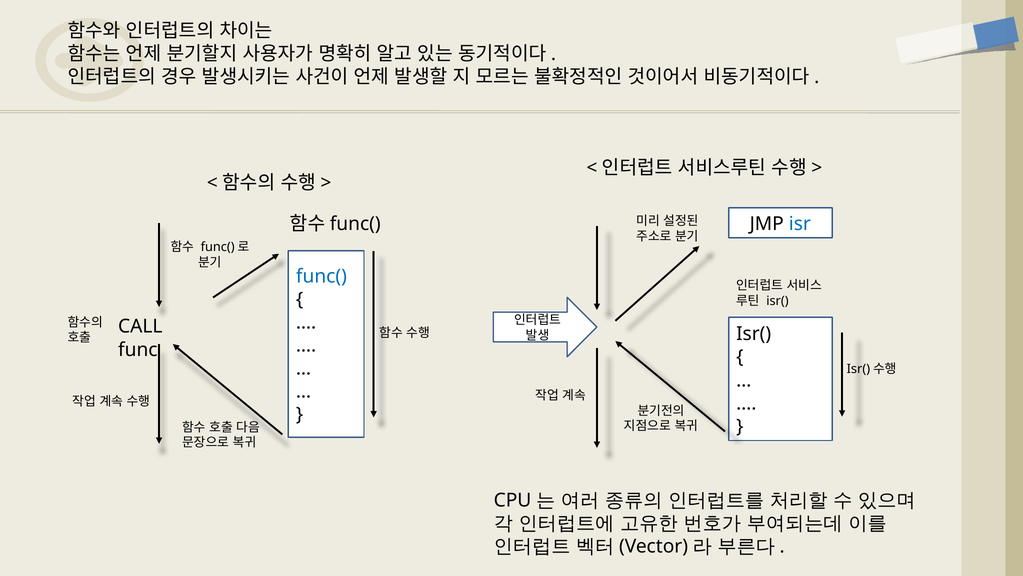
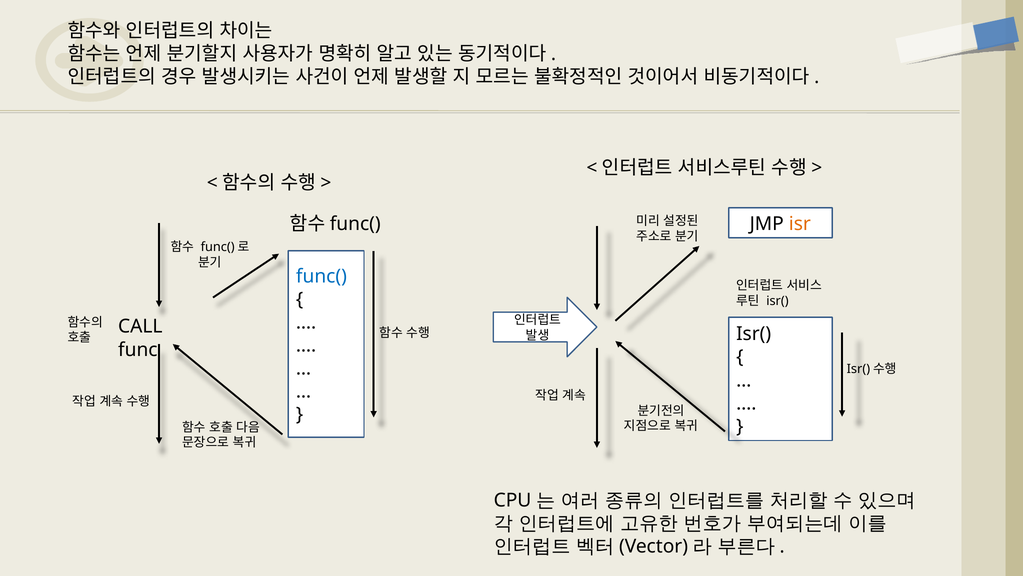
isr colour: blue -> orange (800, 224)
